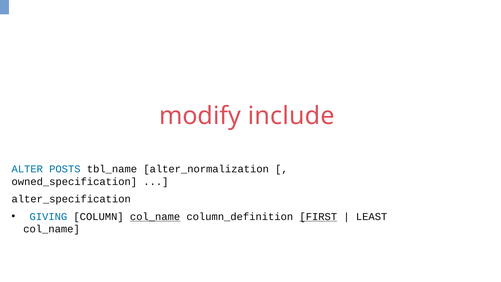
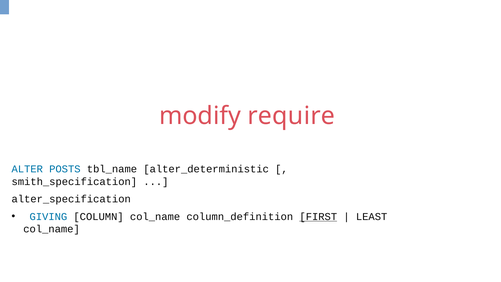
include: include -> require (291, 116)
alter_normalization: alter_normalization -> alter_deterministic (206, 169)
owned_specification: owned_specification -> smith_specification (74, 181)
col_name underline: present -> none (155, 217)
